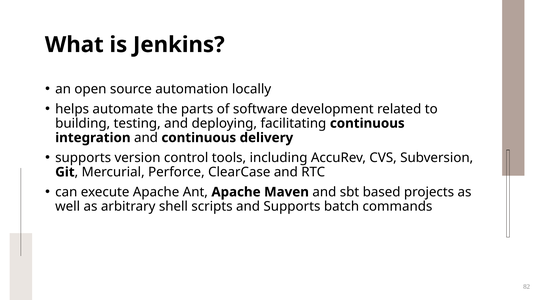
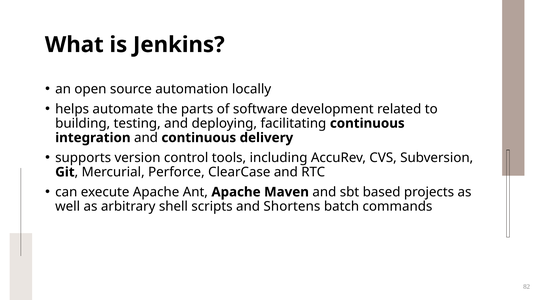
and Supports: Supports -> Shortens (292, 207)
